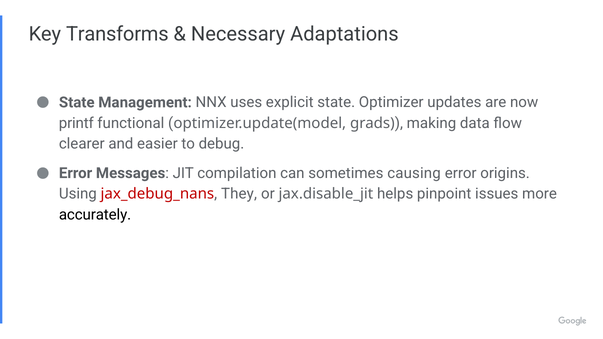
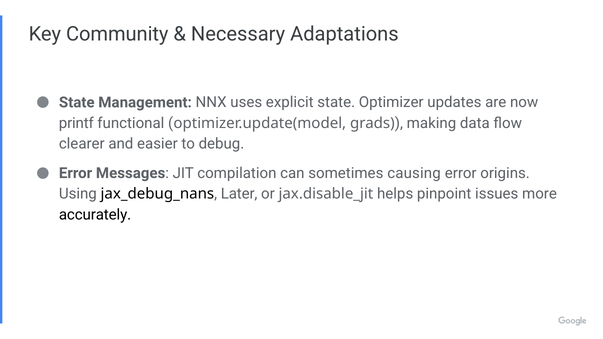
Transforms: Transforms -> Community (117, 34)
jax_debug_nans colour: red -> black (157, 194)
They: They -> Later (239, 194)
